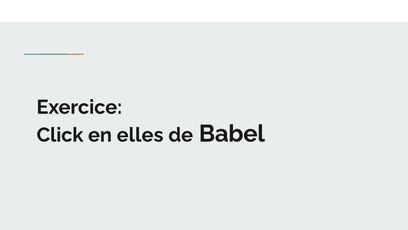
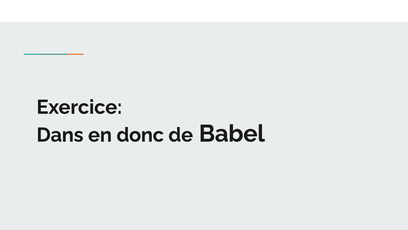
Click: Click -> Dans (60, 135)
elles: elles -> donc (140, 135)
